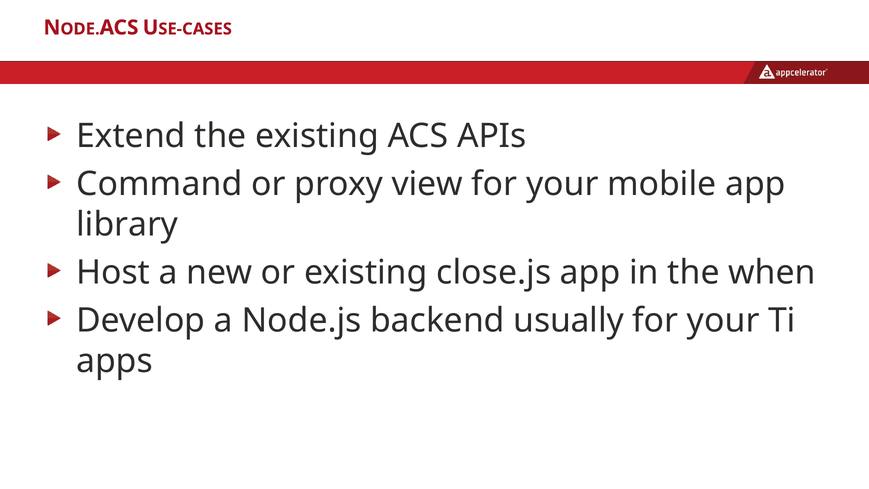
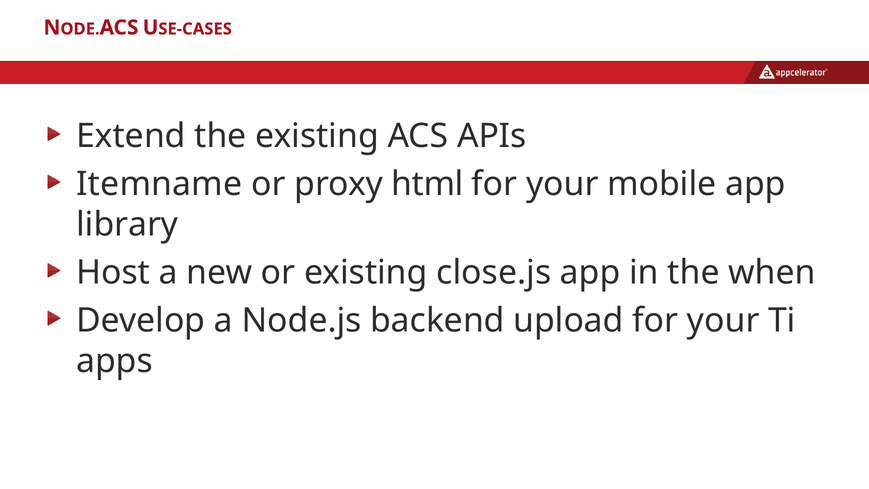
Command: Command -> Itemname (159, 184)
view: view -> html (427, 184)
usually: usually -> upload (568, 320)
